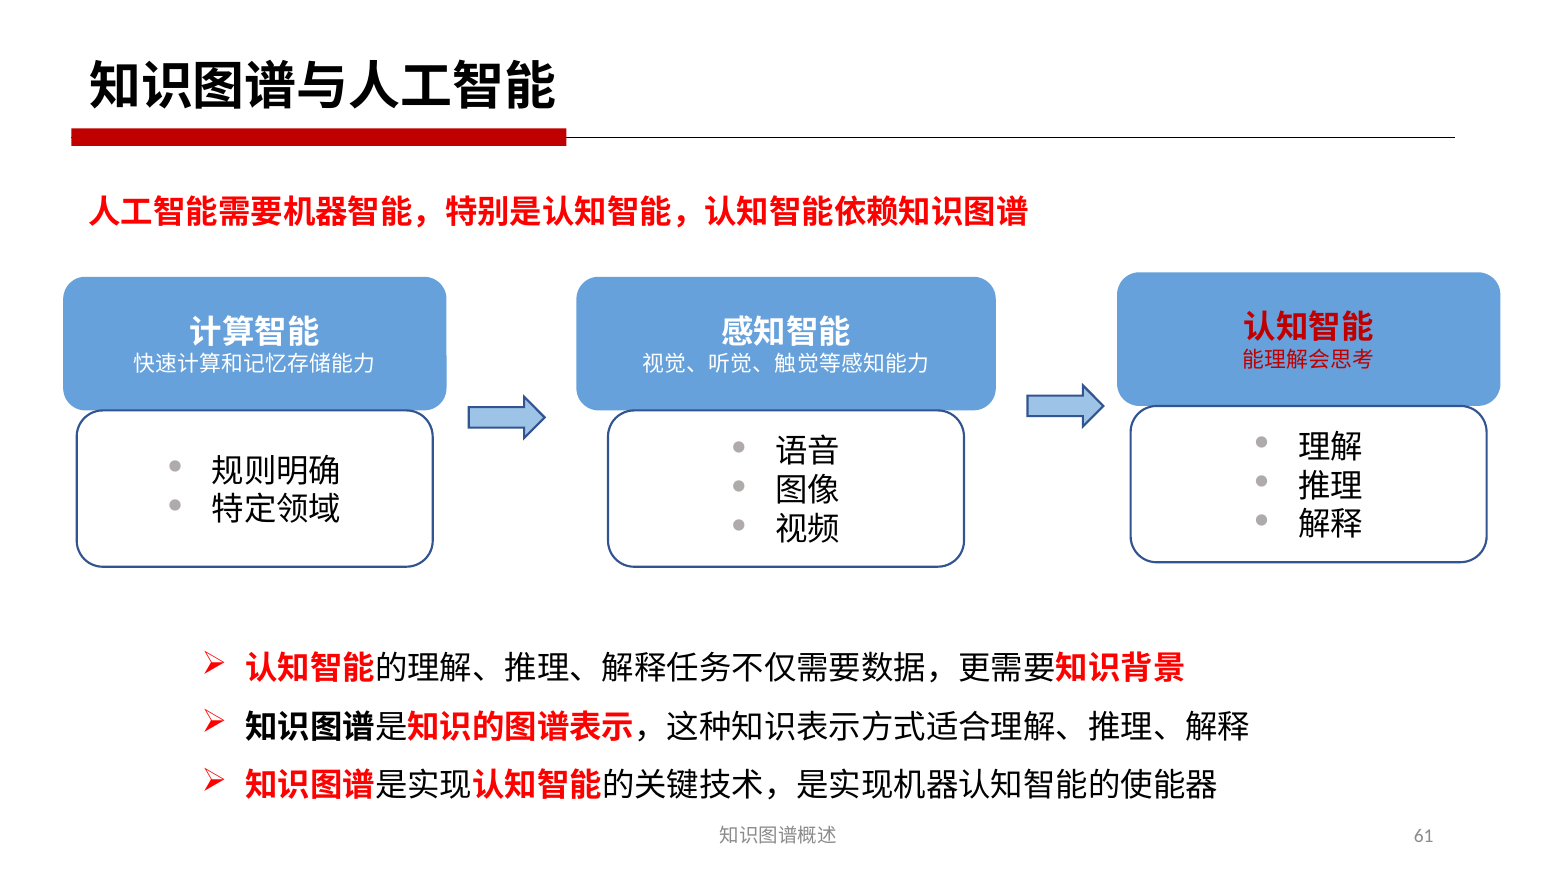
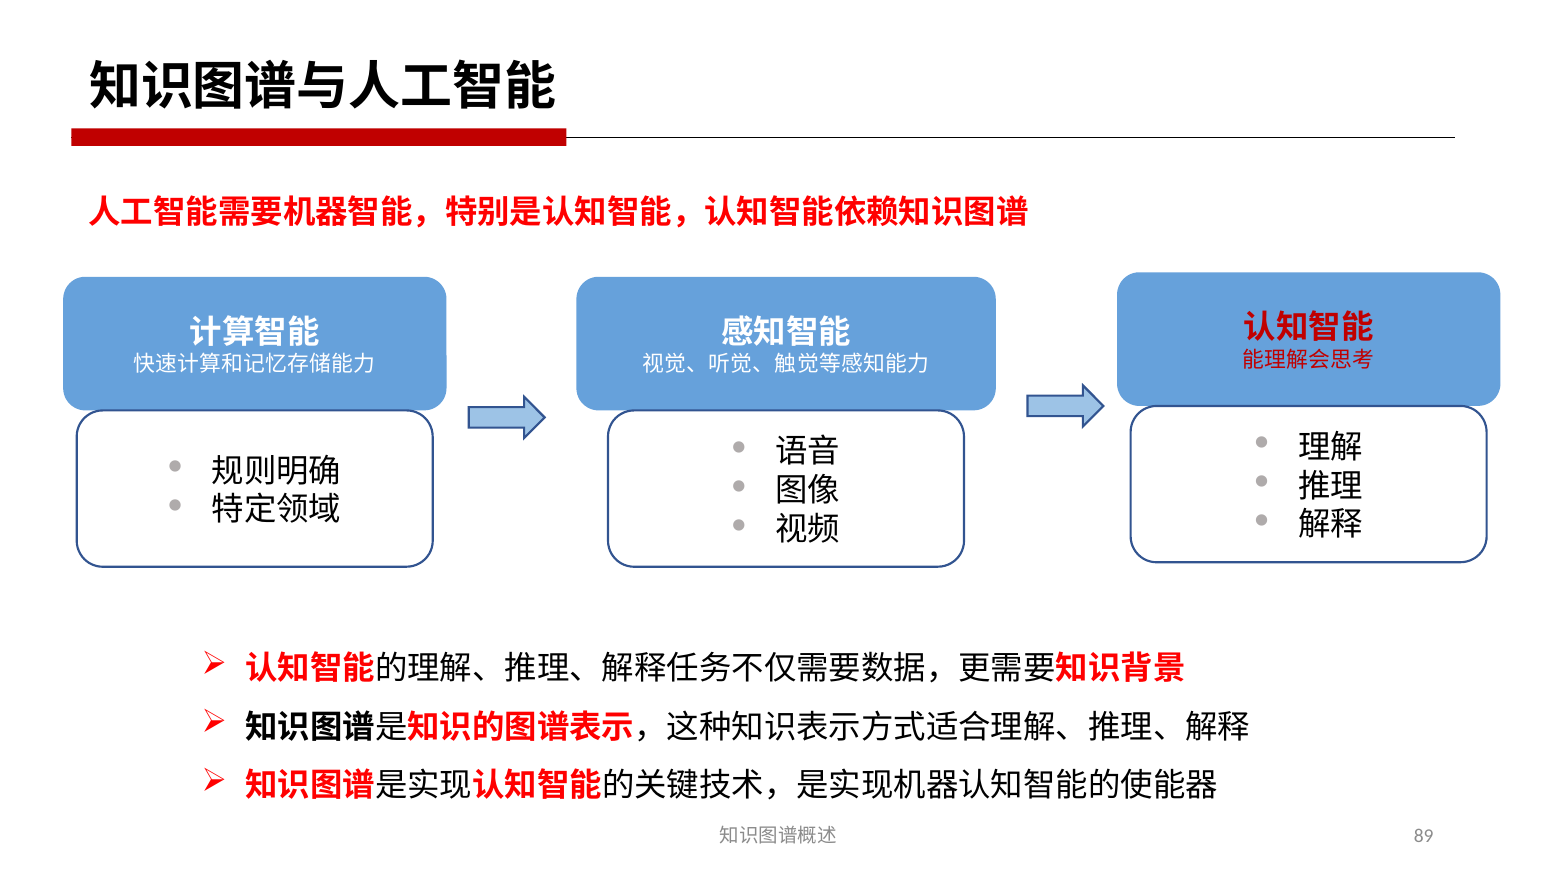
61: 61 -> 89 (1424, 836)
